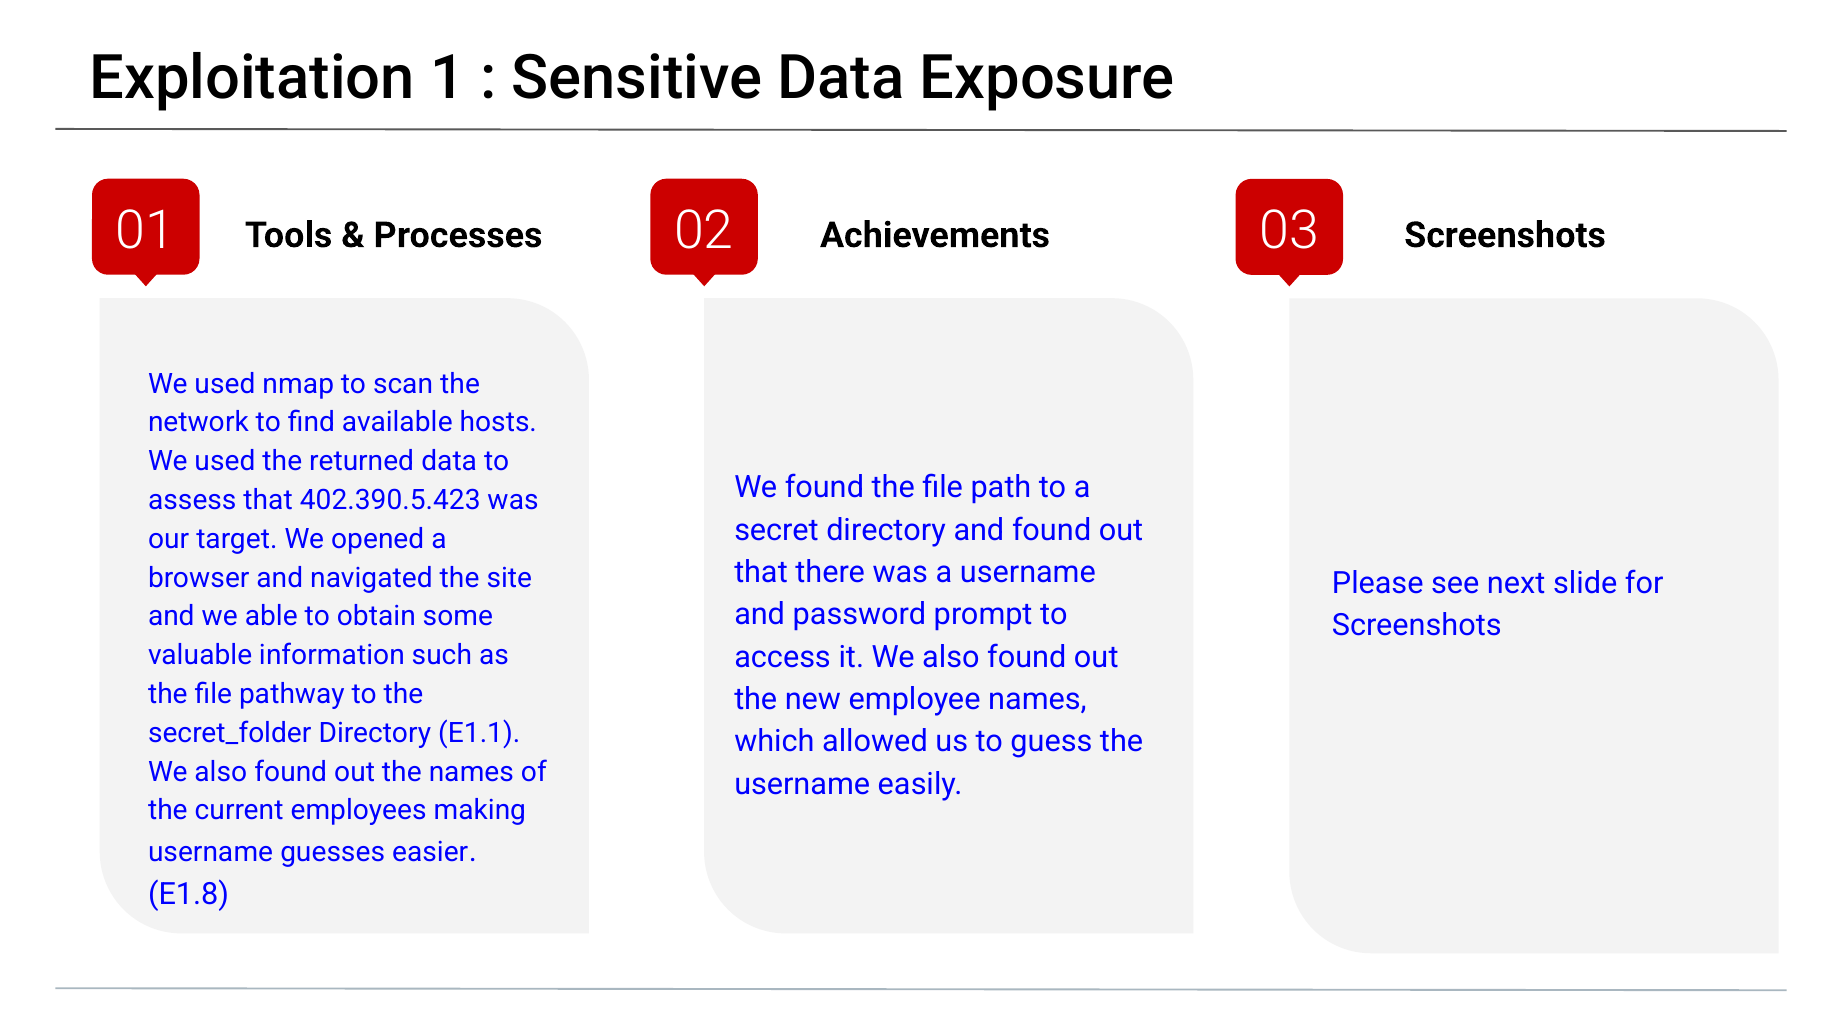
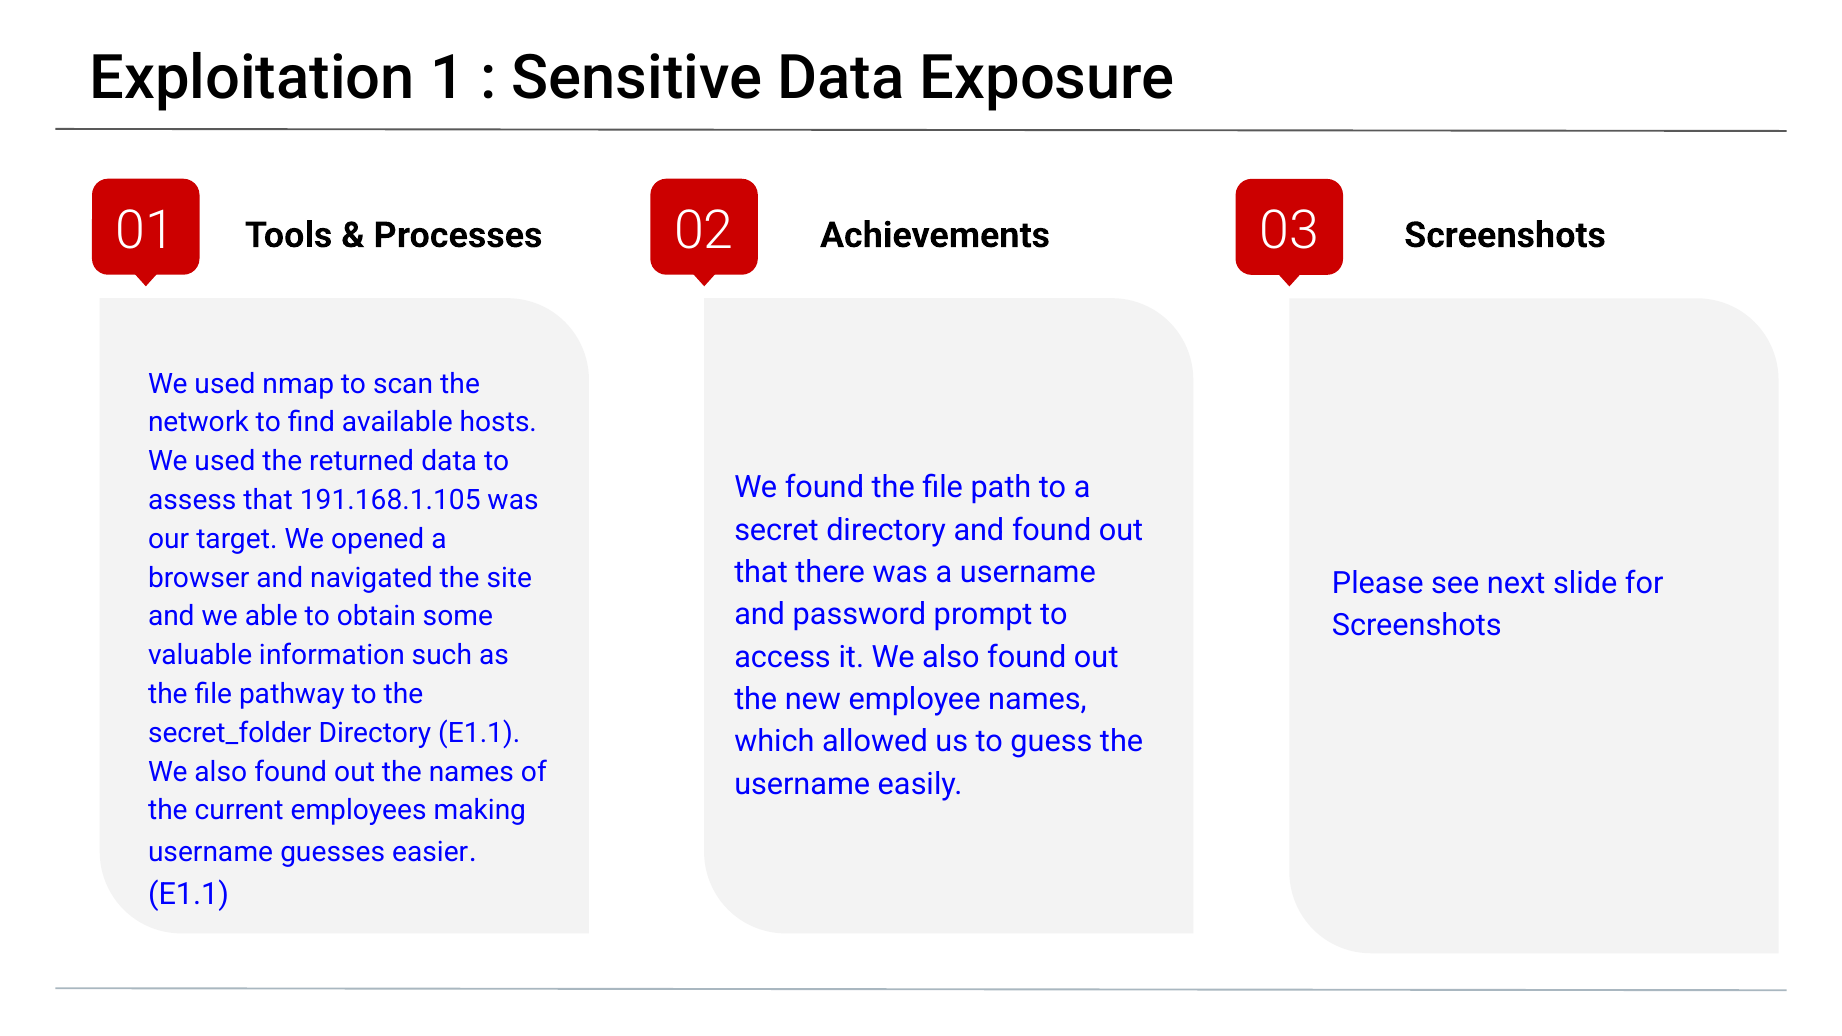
402.390.5.423: 402.390.5.423 -> 191.168.1.105 (390, 500)
E1.8: E1.8 -> E1.1 (189, 894)
